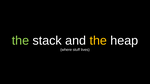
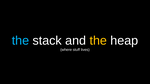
the colour: light green -> light blue (20, 41)
